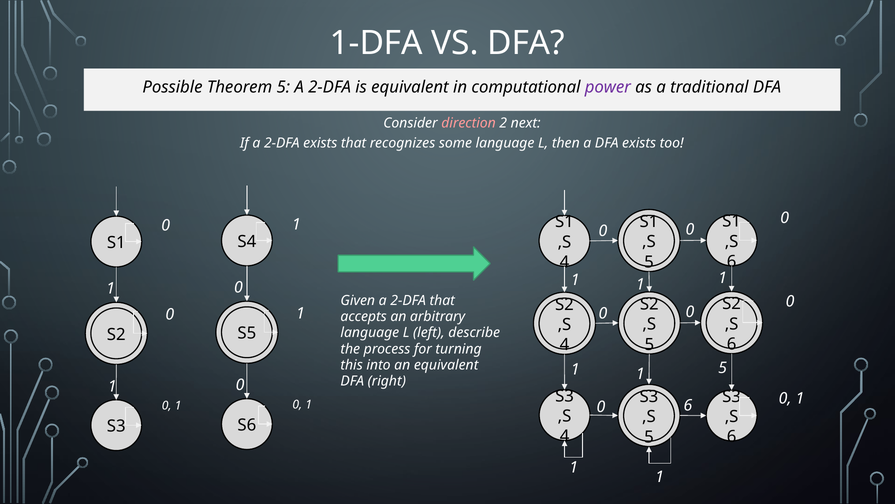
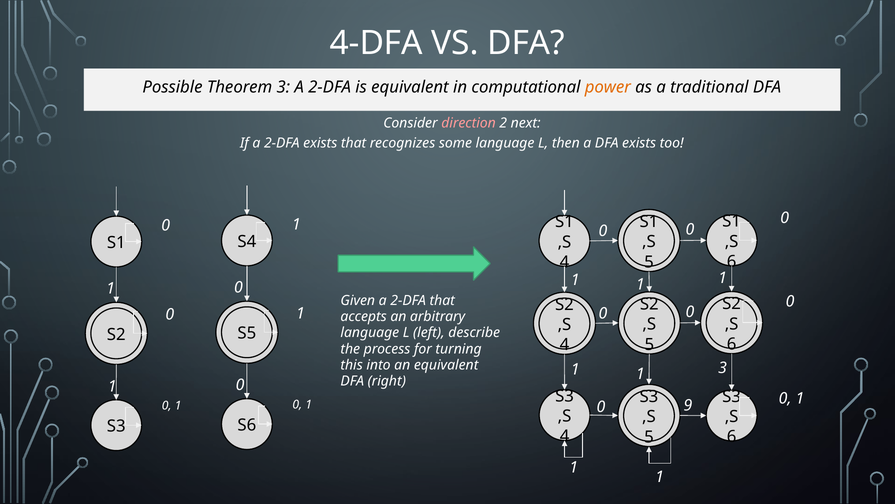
1-DFA: 1-DFA -> 4-DFA (376, 43)
Theorem 5: 5 -> 3 (283, 87)
power colour: purple -> orange (608, 87)
1 5: 5 -> 3 (723, 368)
0 6: 6 -> 9 (688, 405)
